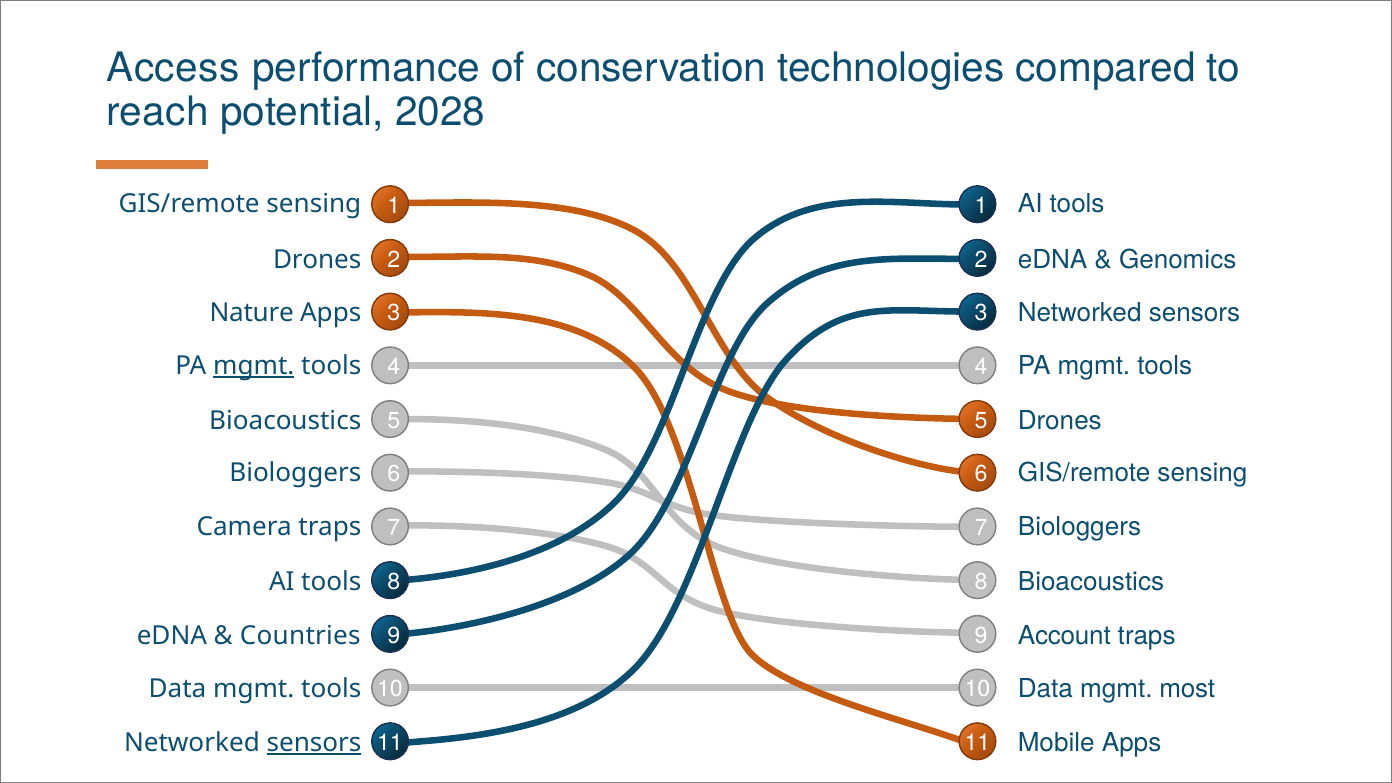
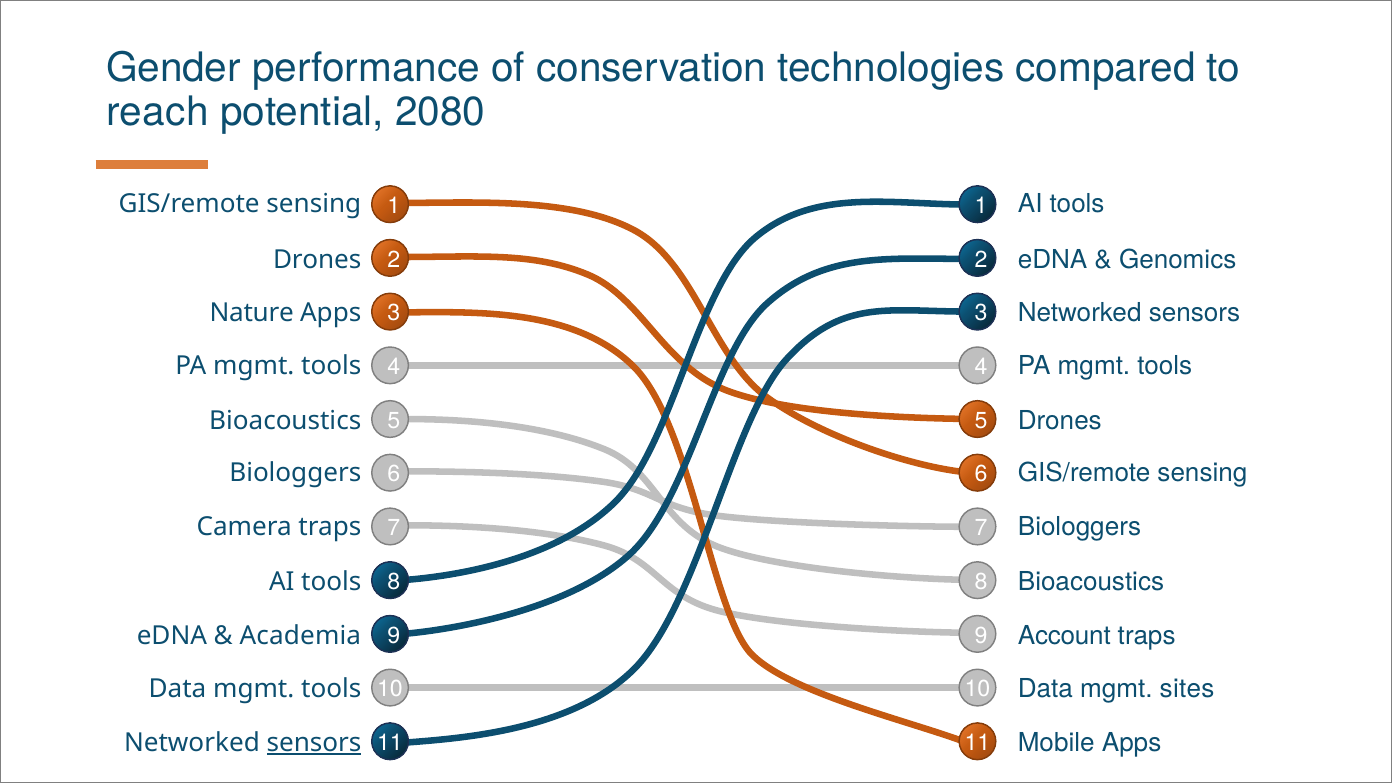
Access: Access -> Gender (174, 69)
2028: 2028 -> 2080 (440, 112)
mgmt underline: present -> none (254, 365)
Countries: Countries -> Academia (300, 636)
most: most -> sites (1187, 689)
